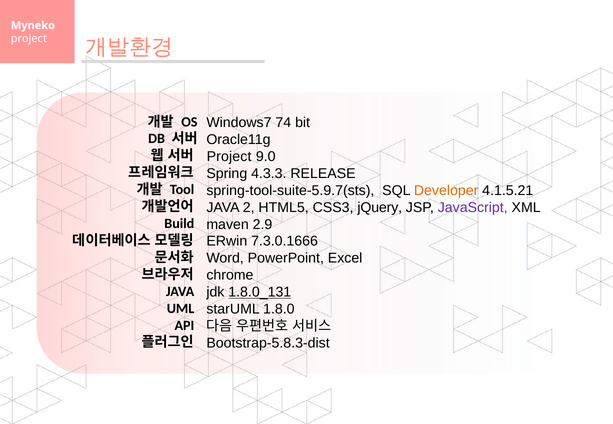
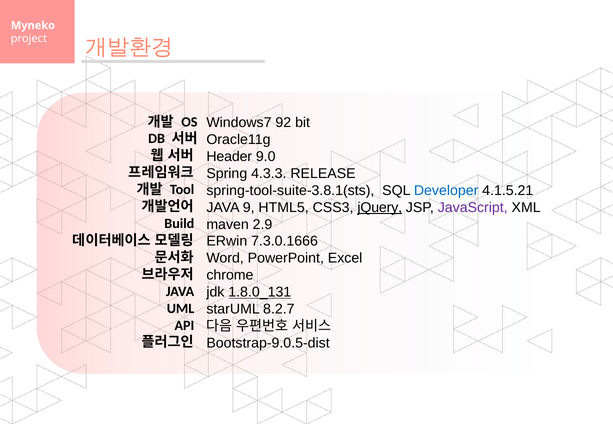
74: 74 -> 92 (283, 123)
Project: Project -> Header (229, 157)
spring-tool-suite-5.9.7(sts: spring-tool-suite-5.9.7(sts -> spring-tool-suite-3.8.1(sts (290, 191)
Developer colour: orange -> blue (446, 191)
2: 2 -> 9 (249, 208)
jQuery underline: none -> present (380, 208)
1.8.0: 1.8.0 -> 8.2.7 (279, 309)
Bootstrap-5.8.3-dist: Bootstrap-5.8.3-dist -> Bootstrap-9.0.5-dist (268, 343)
